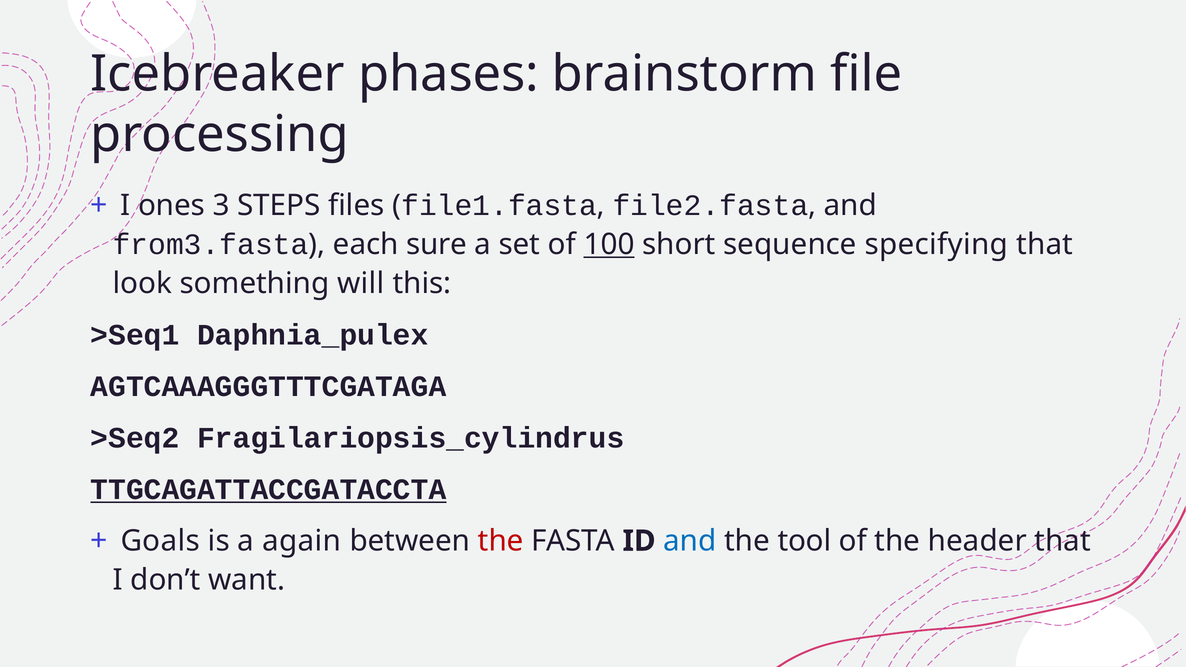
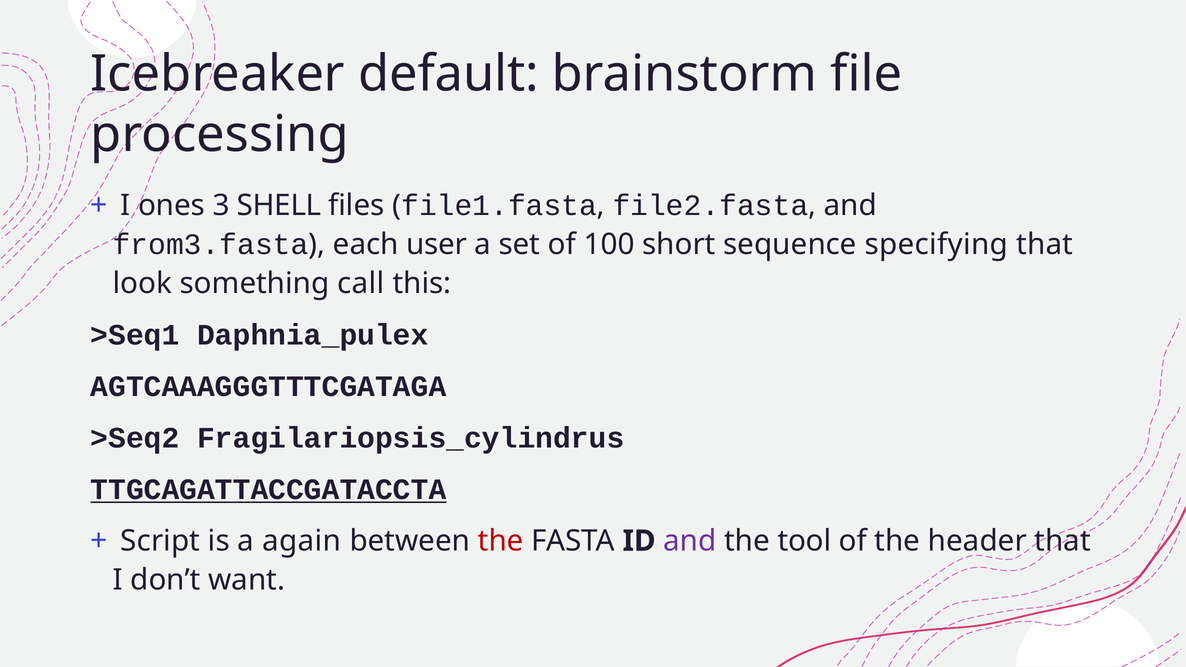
phases: phases -> default (448, 74)
STEPS: STEPS -> SHELL (279, 205)
sure: sure -> user (437, 245)
100 underline: present -> none (609, 245)
will: will -> call (361, 284)
Goals: Goals -> Script (160, 541)
and colour: blue -> purple (690, 541)
